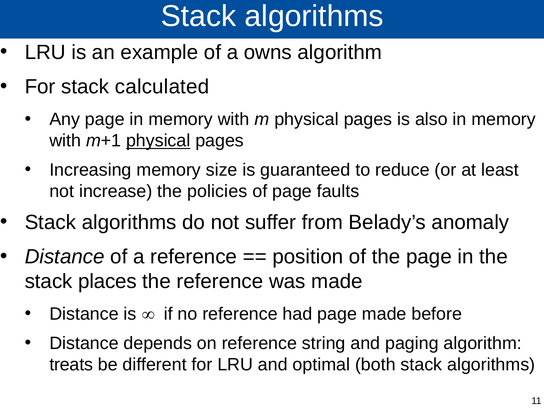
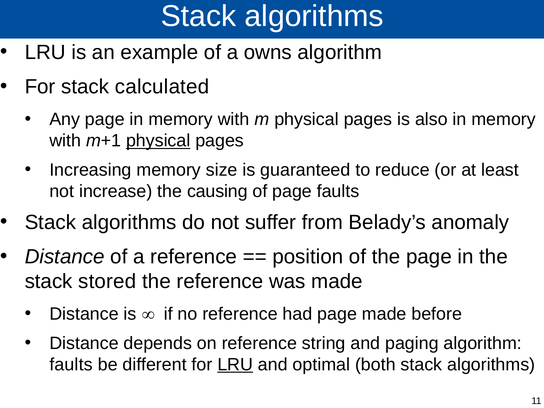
policies: policies -> causing (217, 191)
places: places -> stored (107, 281)
treats: treats -> faults (71, 365)
LRU underline: none -> present (235, 365)
